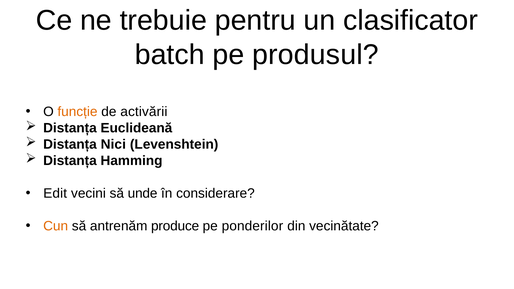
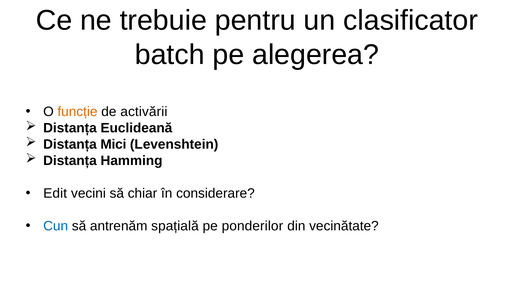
produsul: produsul -> alegerea (316, 55)
Nici: Nici -> Mici (113, 144)
unde: unde -> chiar (142, 193)
Cun colour: orange -> blue (56, 226)
produce: produce -> spațială (175, 226)
